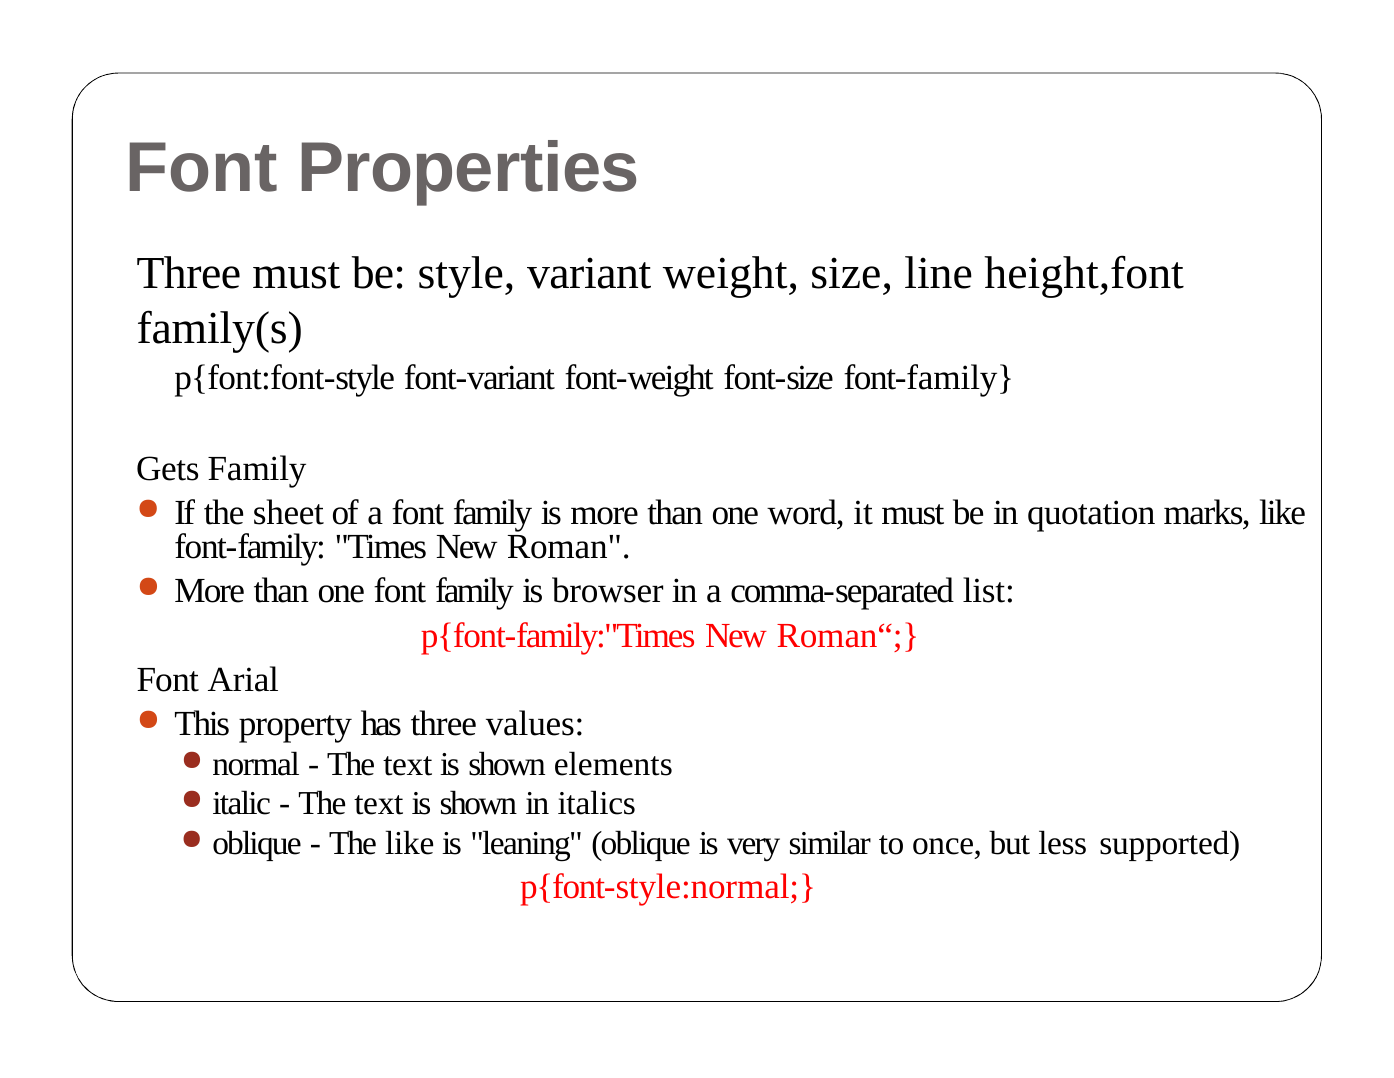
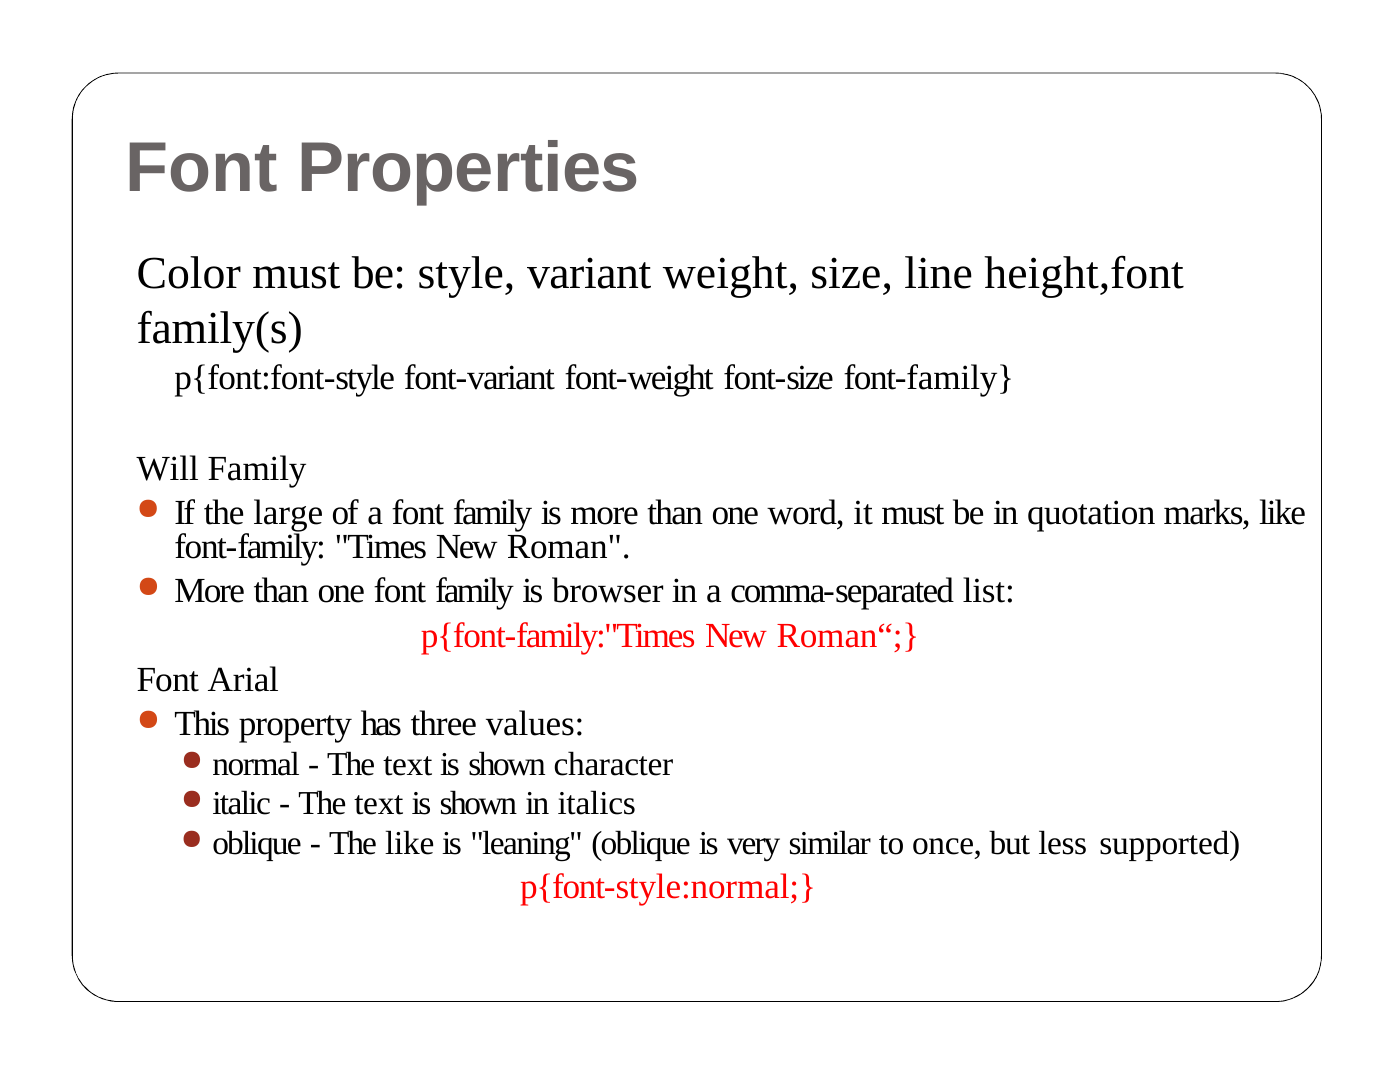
Three: Three -> Color (189, 273)
Gets: Gets -> Will (168, 468)
sheet: sheet -> large (288, 513)
elements: elements -> character (613, 764)
